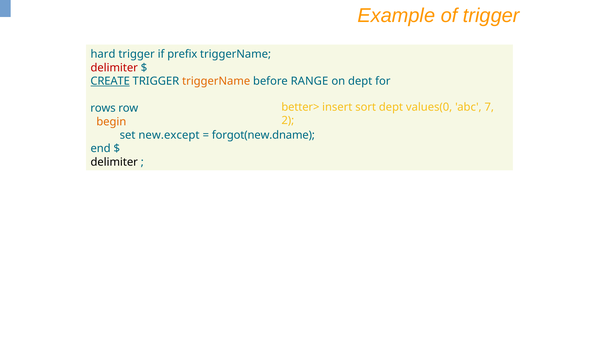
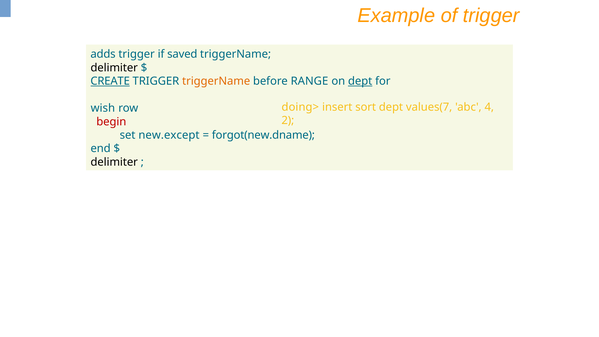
hard: hard -> adds (103, 54)
prefix: prefix -> saved (182, 54)
delimiter colour: red -> black (114, 68)
dept underline: none -> present (360, 81)
better>: better> -> doing> (300, 107)
values(0: values(0 -> values(7 (429, 107)
7: 7 -> 4 (489, 107)
rows: rows -> wish (103, 108)
begin colour: orange -> red (111, 122)
